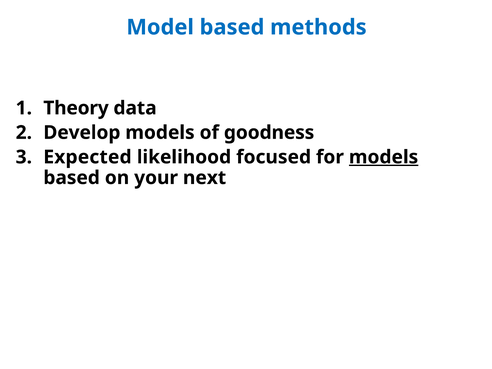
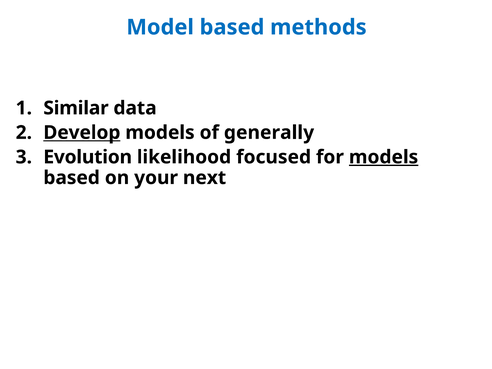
Theory: Theory -> Similar (76, 108)
Develop underline: none -> present (82, 133)
goodness: goodness -> generally (269, 133)
Expected: Expected -> Evolution (88, 157)
